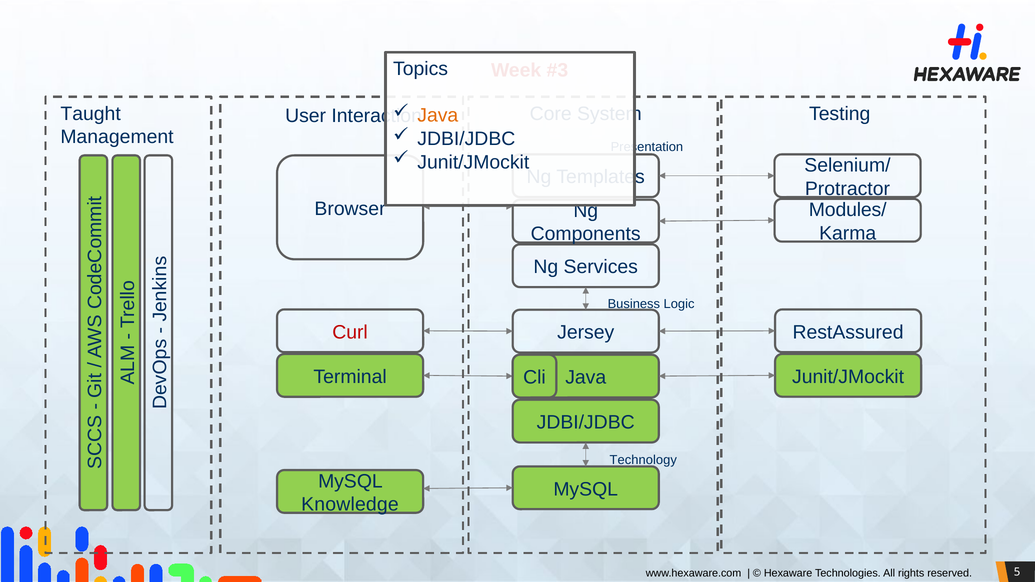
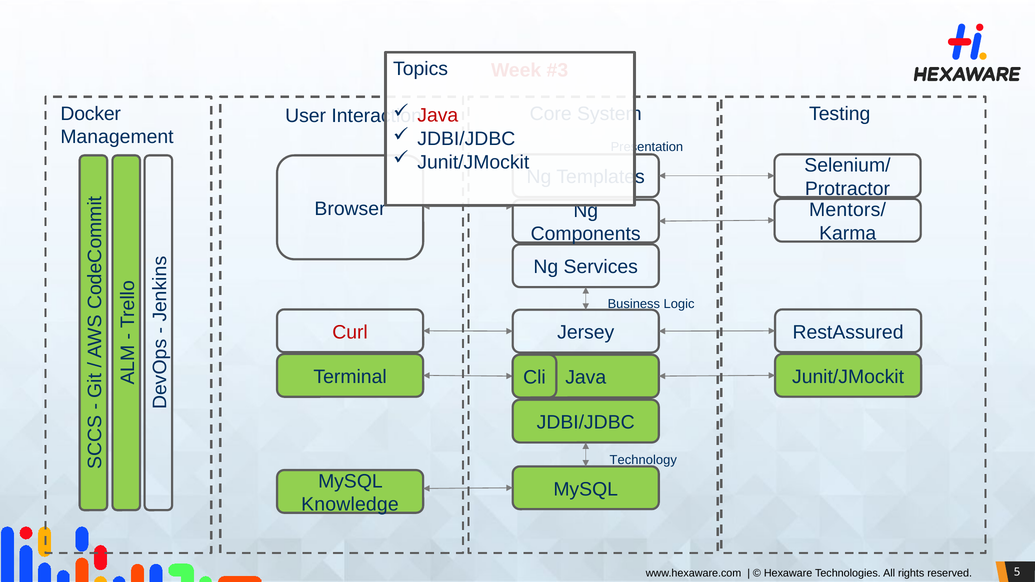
Taught: Taught -> Docker (91, 114)
Java colour: orange -> red (438, 116)
Modules/: Modules/ -> Mentors/ (848, 210)
